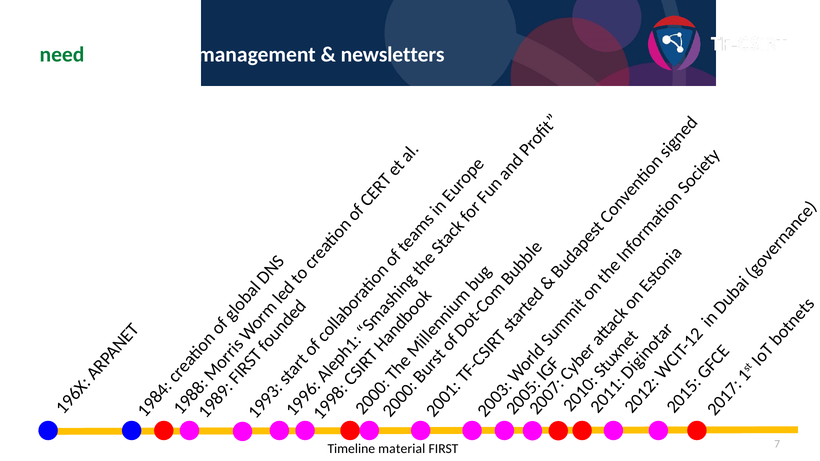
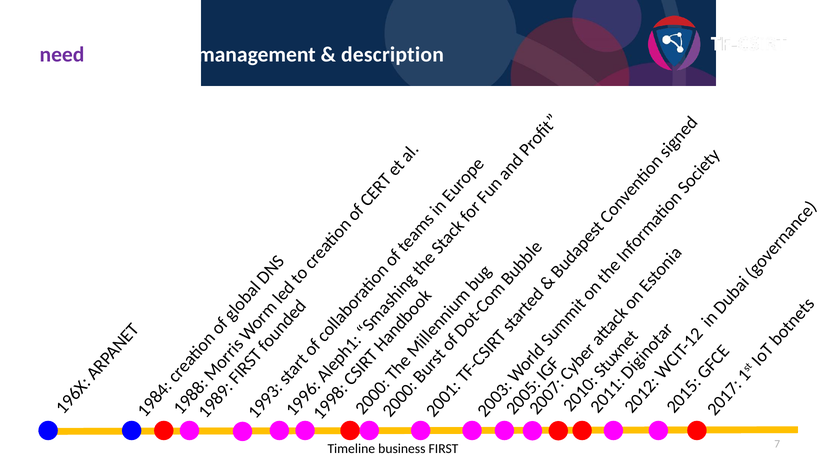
need colour: green -> purple (62, 55)
newsletters: newsletters -> description (392, 55)
material: material -> business (402, 449)
